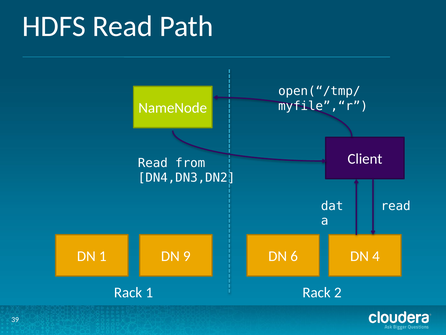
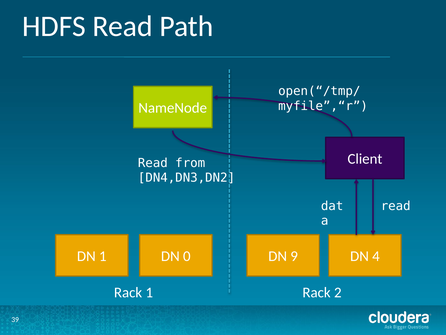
9: 9 -> 0 (187, 256)
6: 6 -> 9 (294, 256)
